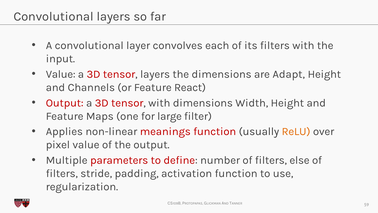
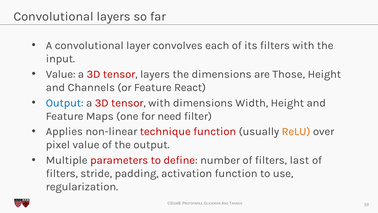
Adapt: Adapt -> Those (289, 74)
Output colour: red -> blue (65, 103)
large: large -> need (170, 116)
meanings: meanings -> technique (165, 131)
else: else -> last (299, 160)
